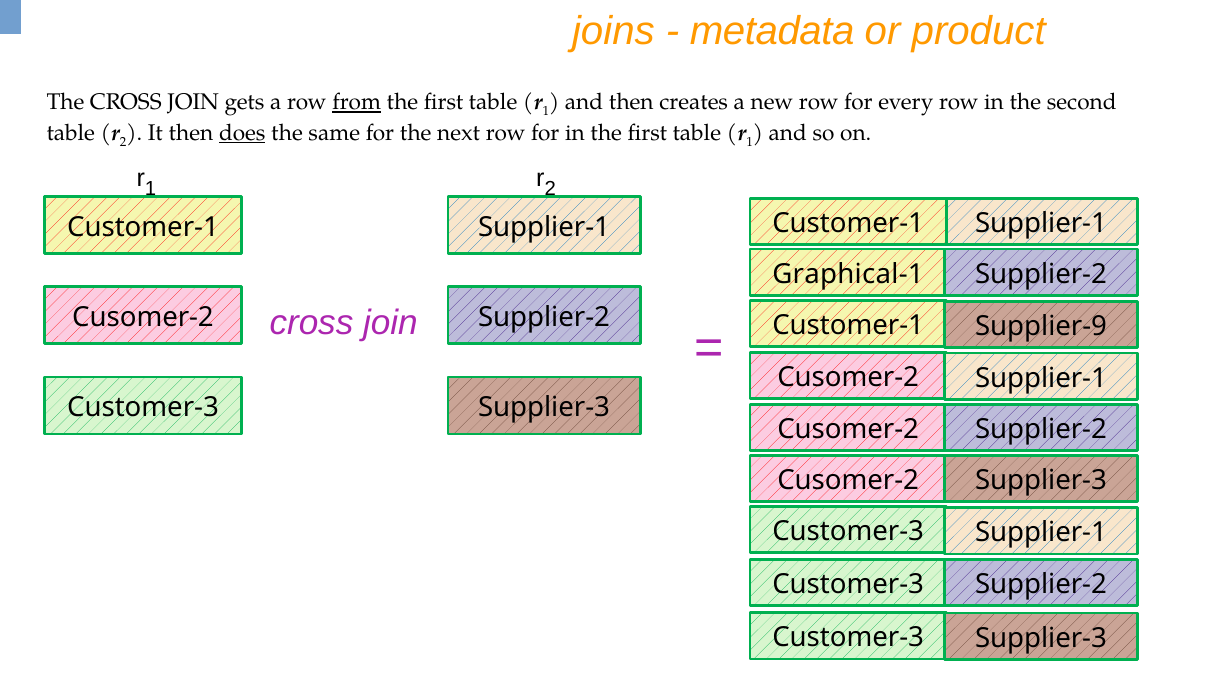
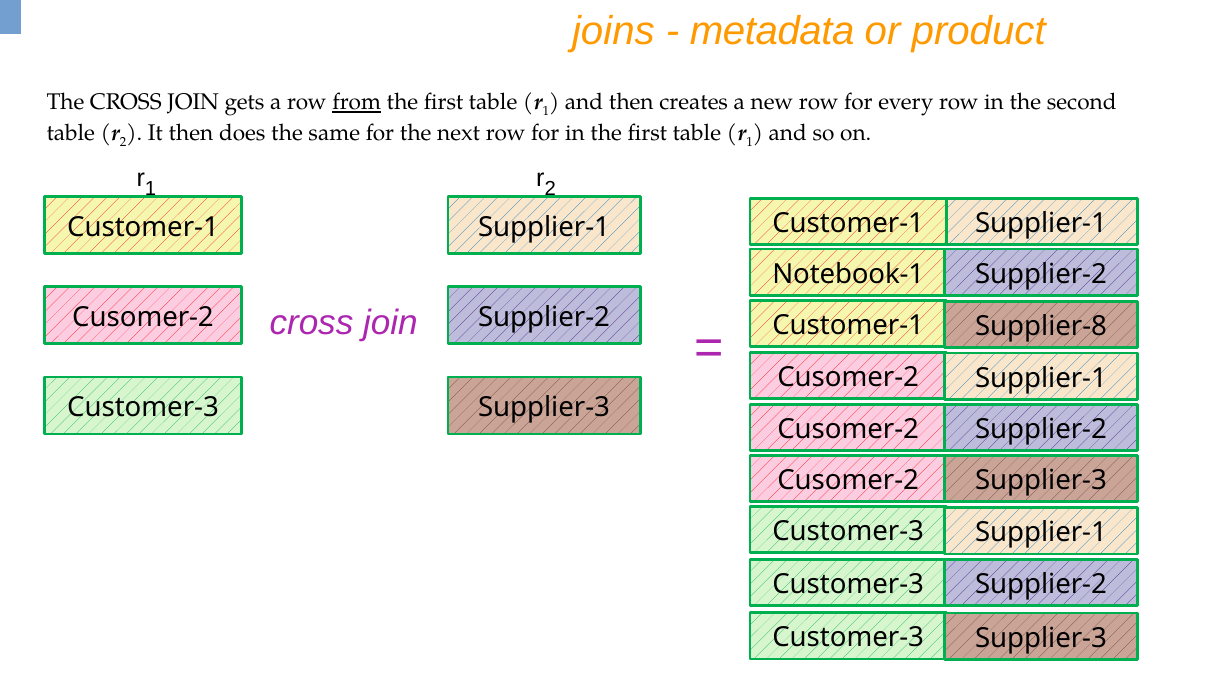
does underline: present -> none (242, 133)
Graphical-1: Graphical-1 -> Notebook-1 (848, 274)
Supplier-9: Supplier-9 -> Supplier-8 (1041, 327)
